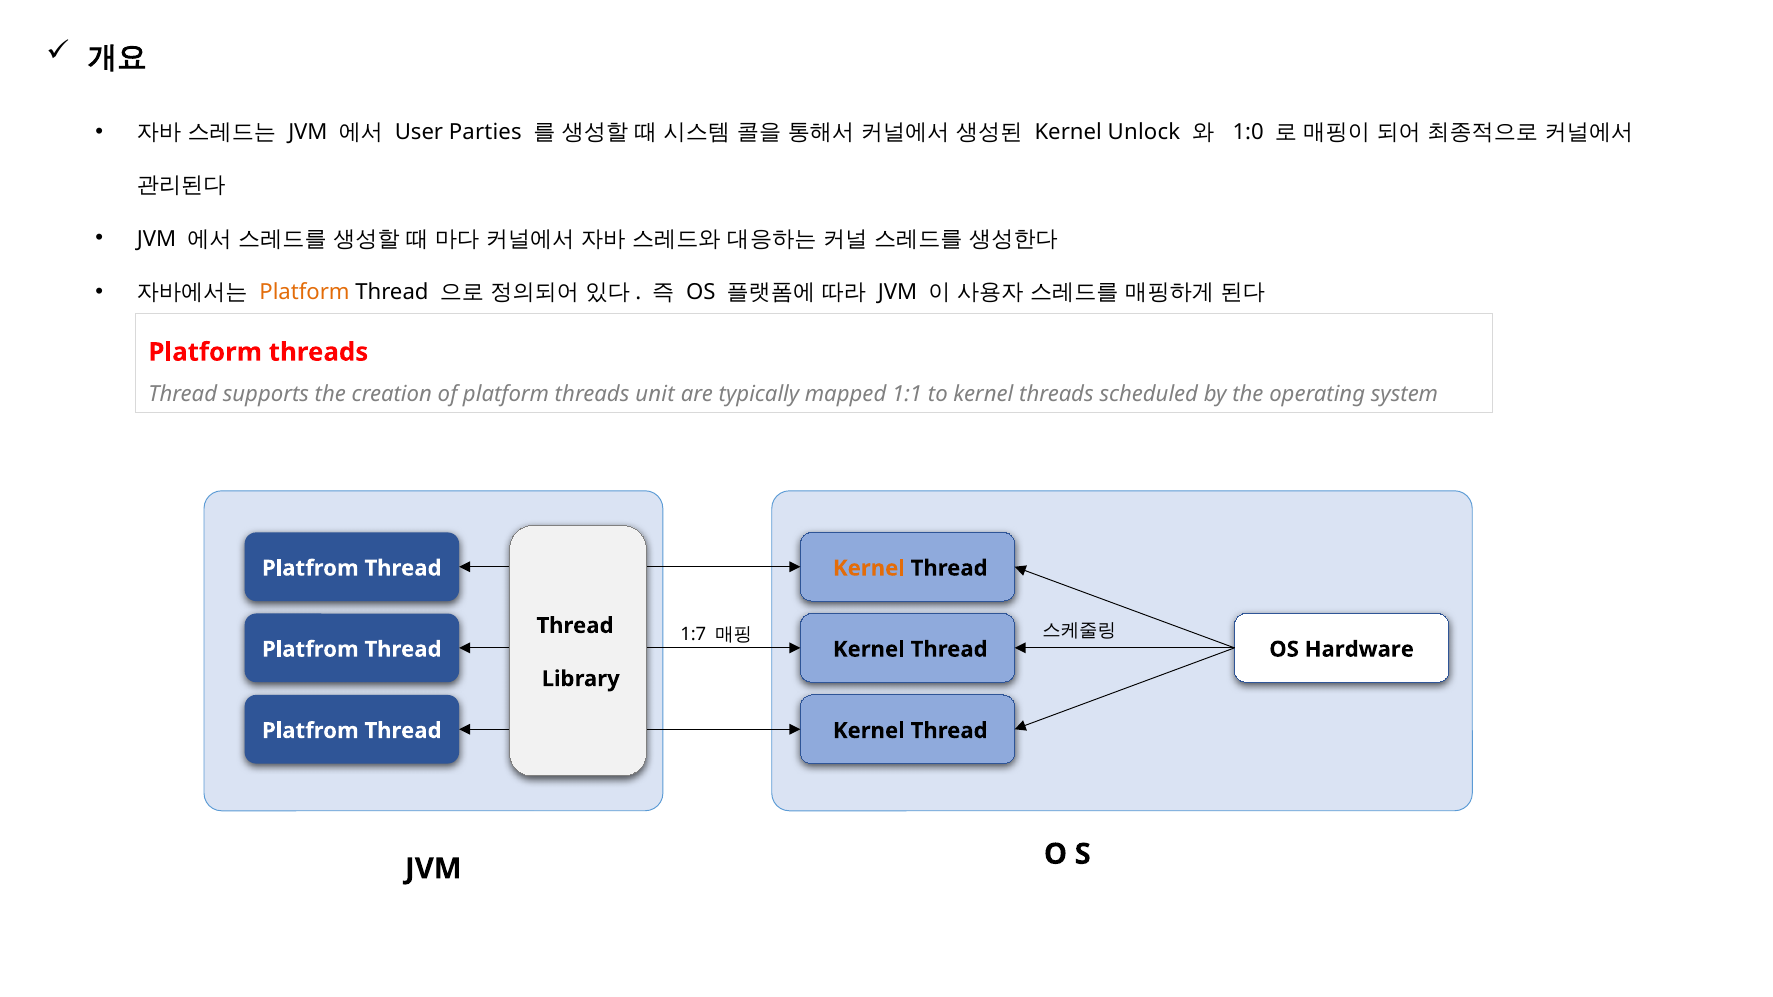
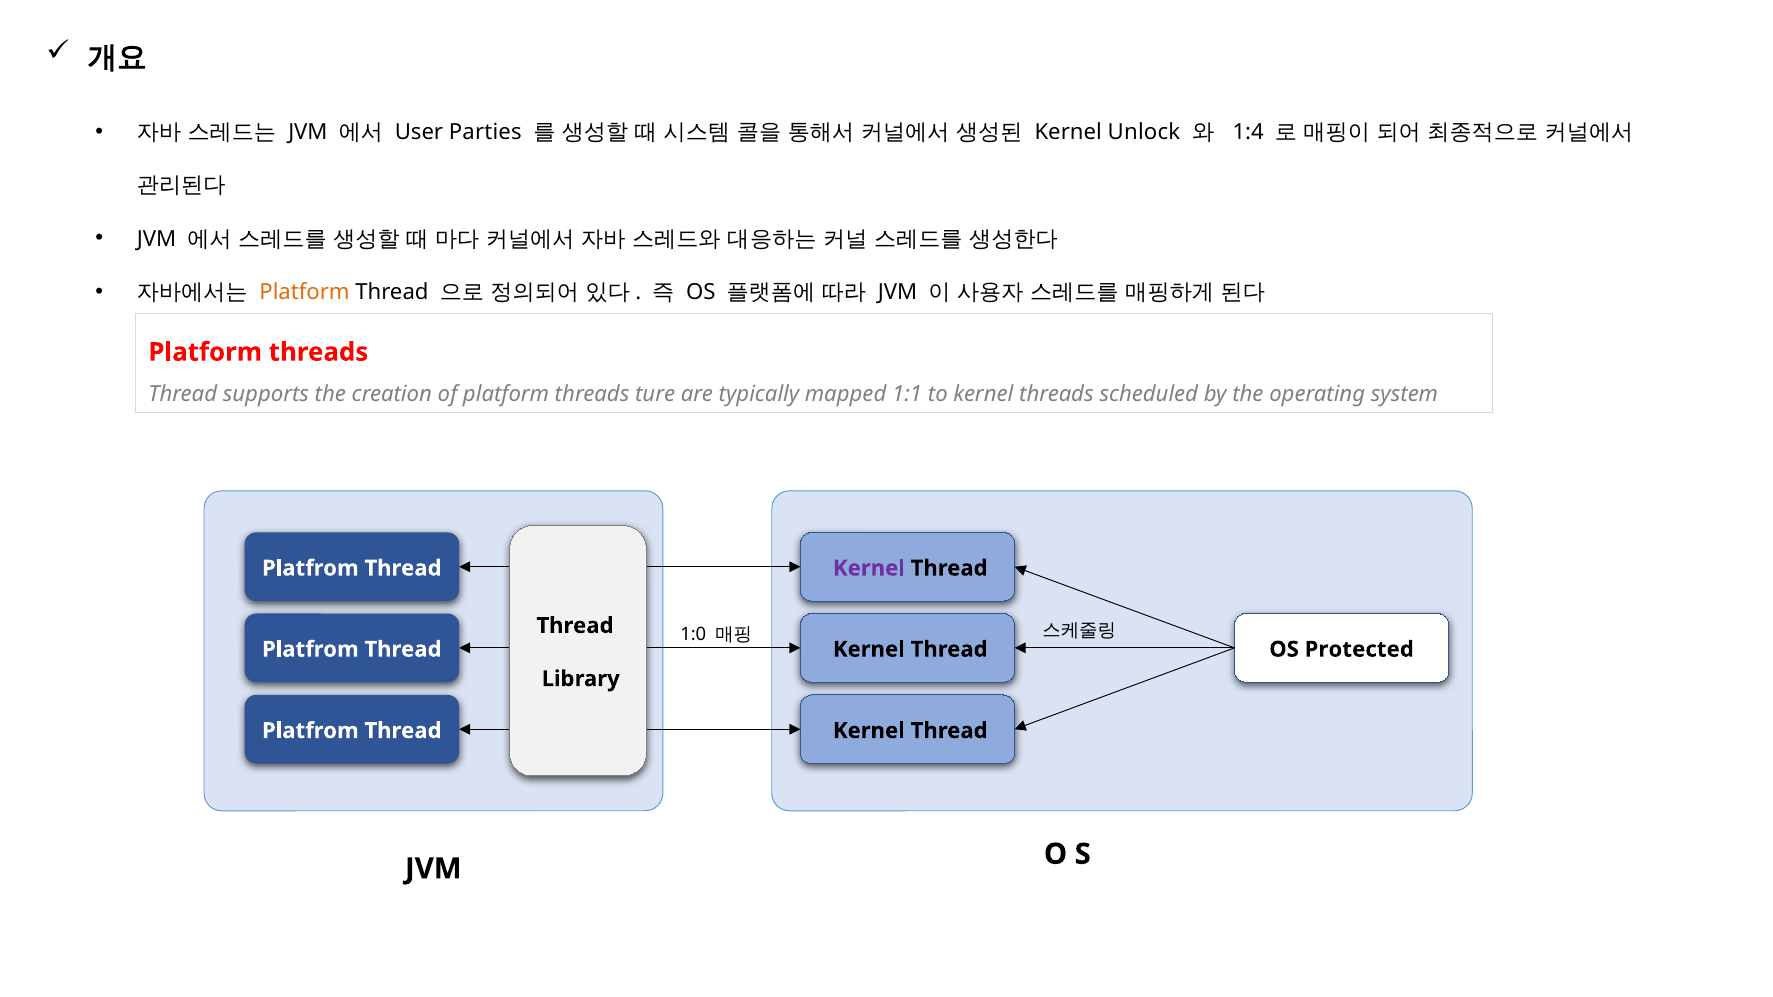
1:0: 1:0 -> 1:4 (1248, 132)
unit: unit -> ture (655, 394)
Kernel colour: orange -> purple (869, 568)
1:7: 1:7 -> 1:0 (693, 634)
Hardware: Hardware -> Protected (1359, 650)
